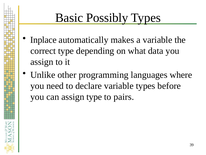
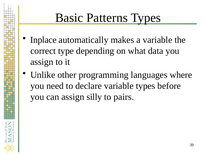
Possibly: Possibly -> Patterns (107, 18)
assign type: type -> silly (94, 97)
